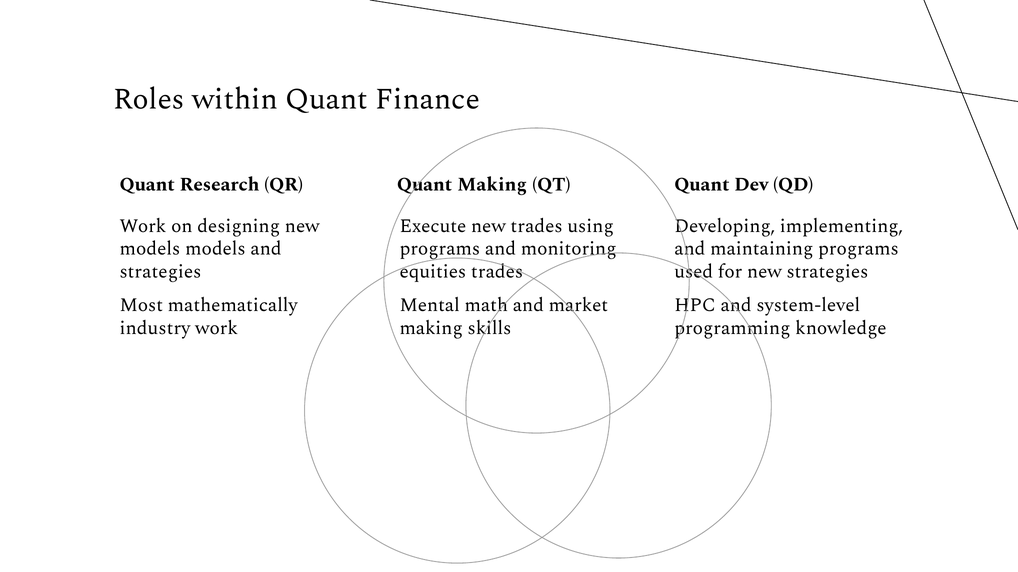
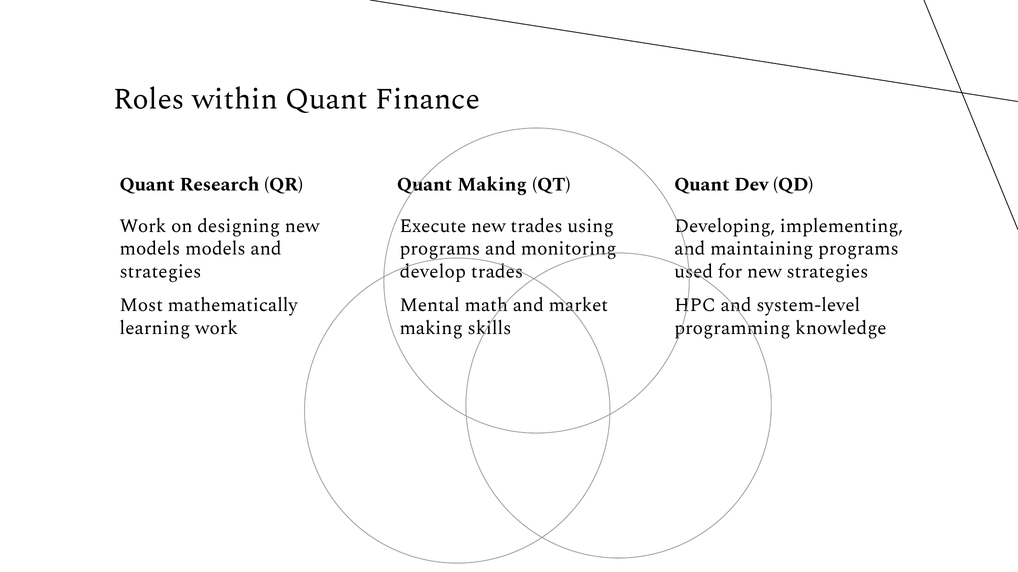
equities: equities -> develop (433, 272)
industry: industry -> learning (155, 328)
